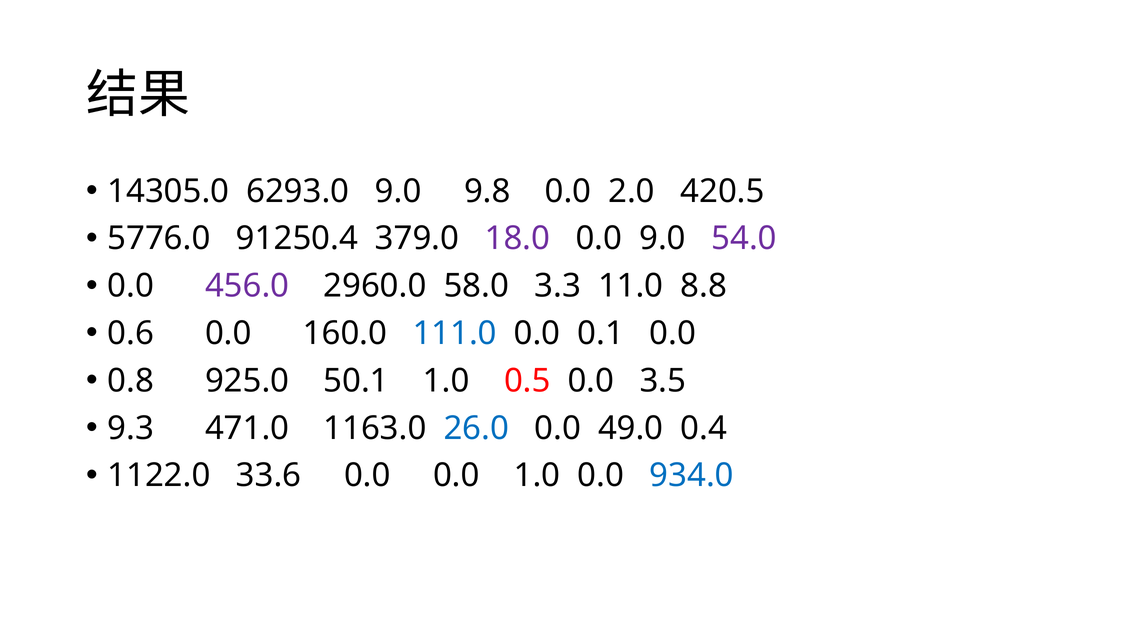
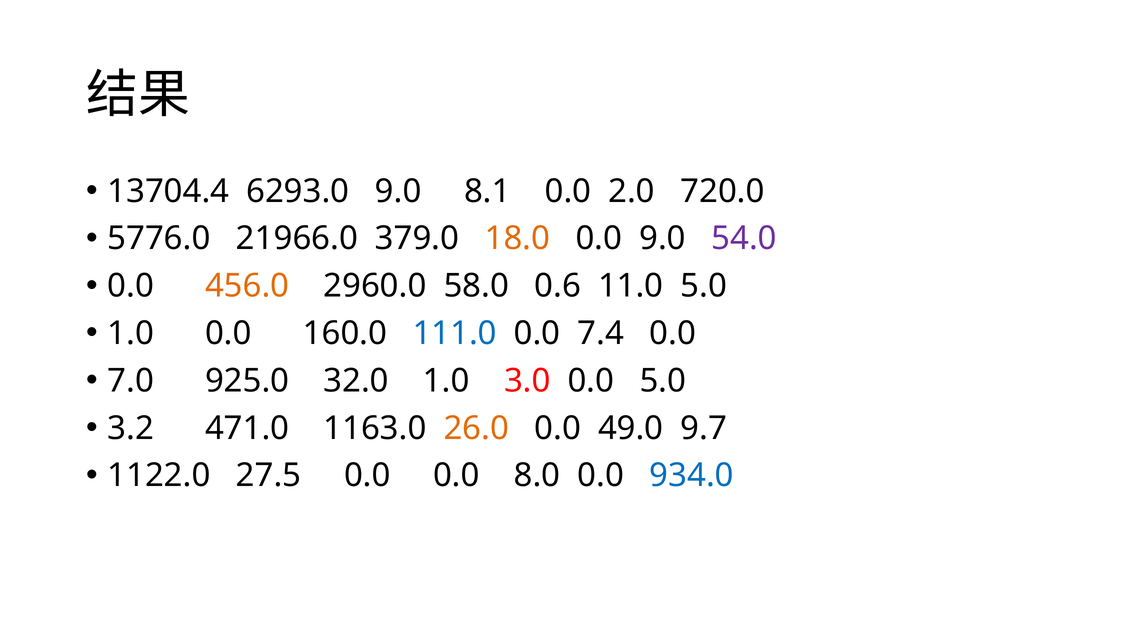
14305.0: 14305.0 -> 13704.4 (168, 191)
9.8: 9.8 -> 8.1 (487, 191)
420.5: 420.5 -> 720.0 (723, 191)
91250.4: 91250.4 -> 21966.0 (297, 239)
18.0 colour: purple -> orange (517, 239)
456.0 colour: purple -> orange (247, 286)
3.3: 3.3 -> 0.6 (558, 286)
11.0 8.8: 8.8 -> 5.0 (704, 286)
0.6: 0.6 -> 1.0 (131, 333)
0.1: 0.1 -> 7.4 (601, 333)
0.8: 0.8 -> 7.0 (131, 381)
50.1: 50.1 -> 32.0 (356, 381)
0.5: 0.5 -> 3.0 (527, 381)
0.0 3.5: 3.5 -> 5.0 (663, 381)
9.3: 9.3 -> 3.2 (131, 428)
26.0 colour: blue -> orange (476, 428)
0.4: 0.4 -> 9.7 (704, 428)
33.6: 33.6 -> 27.5 (269, 476)
0.0 1.0: 1.0 -> 8.0 (537, 476)
